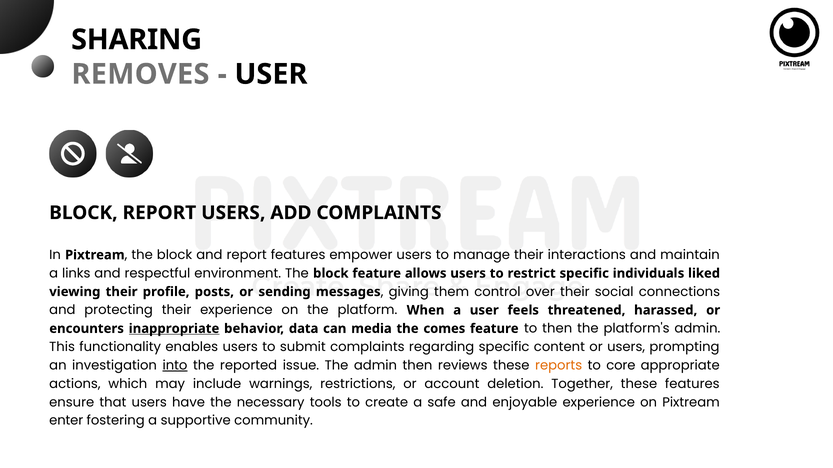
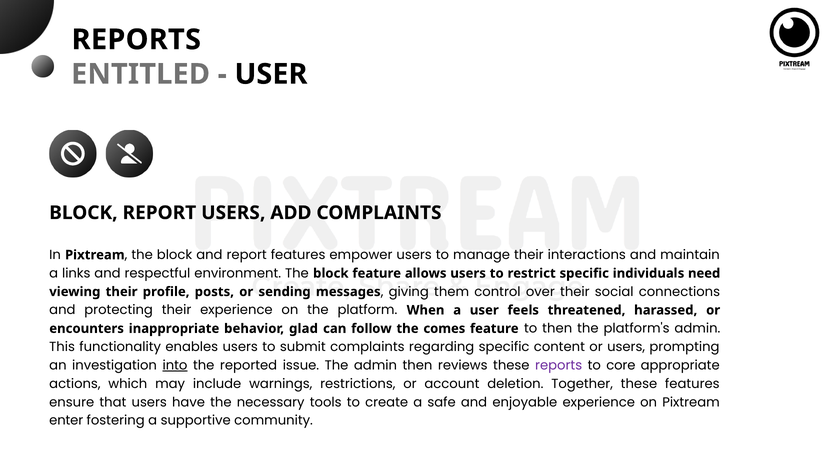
SHARING: SHARING -> REPORTS (136, 40)
REMOVES: REMOVES -> ENTITLED (141, 74)
liked: liked -> need (704, 274)
inappropriate underline: present -> none (174, 329)
data: data -> glad (303, 329)
media: media -> follow (371, 329)
reports colour: orange -> purple (559, 366)
